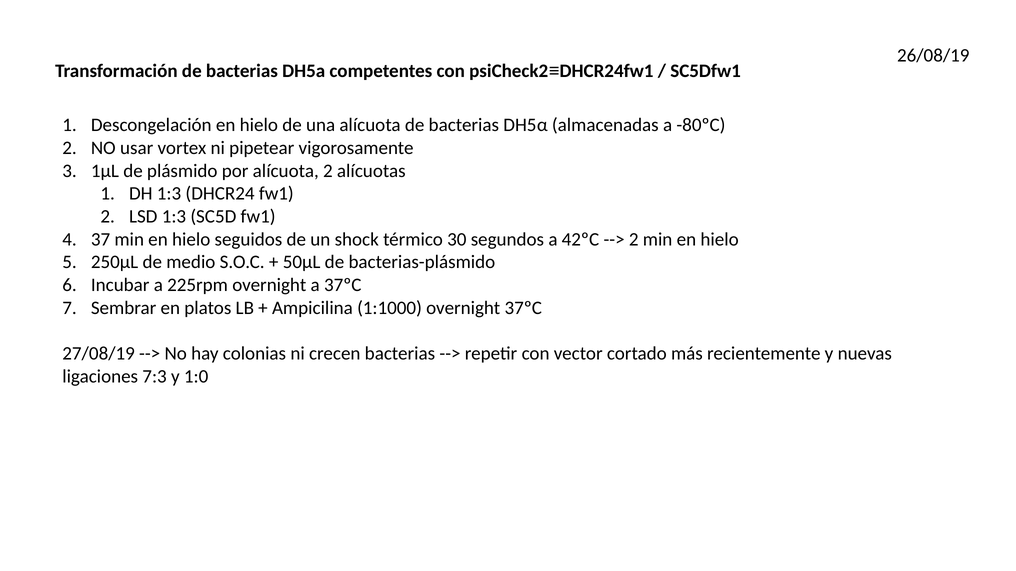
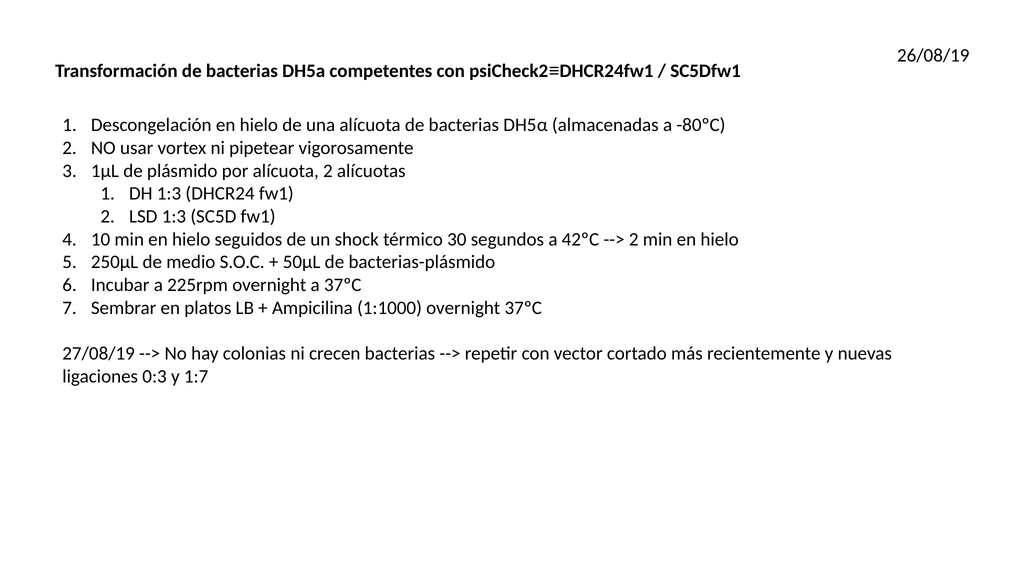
37: 37 -> 10 (101, 240)
7:3: 7:3 -> 0:3 (155, 377)
1:0: 1:0 -> 1:7 (196, 377)
